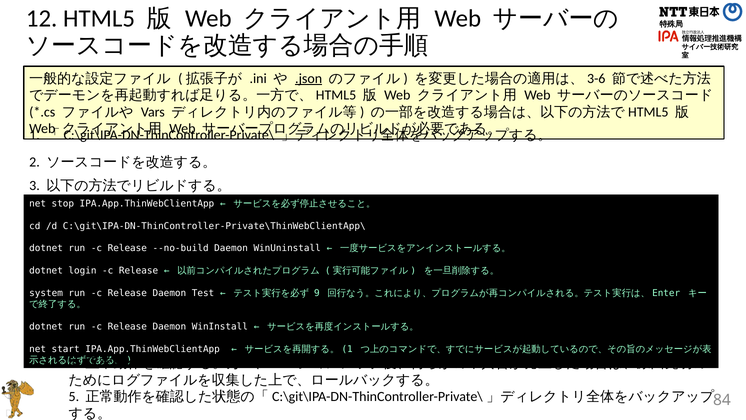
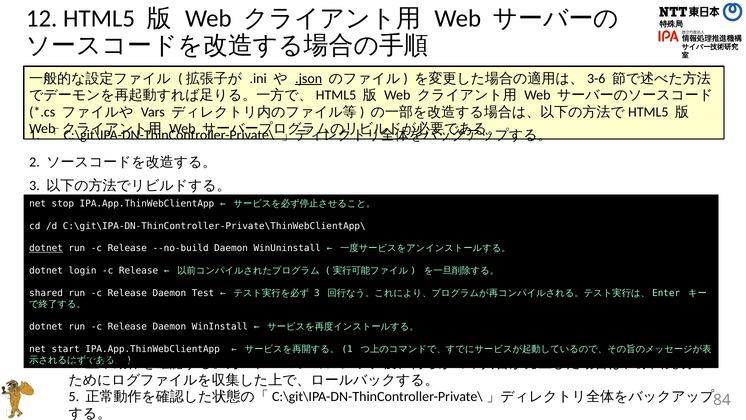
dotnet underline: none -> present (46, 248)
system: system -> shared (46, 293)
9: 9 -> 3 (317, 293)
